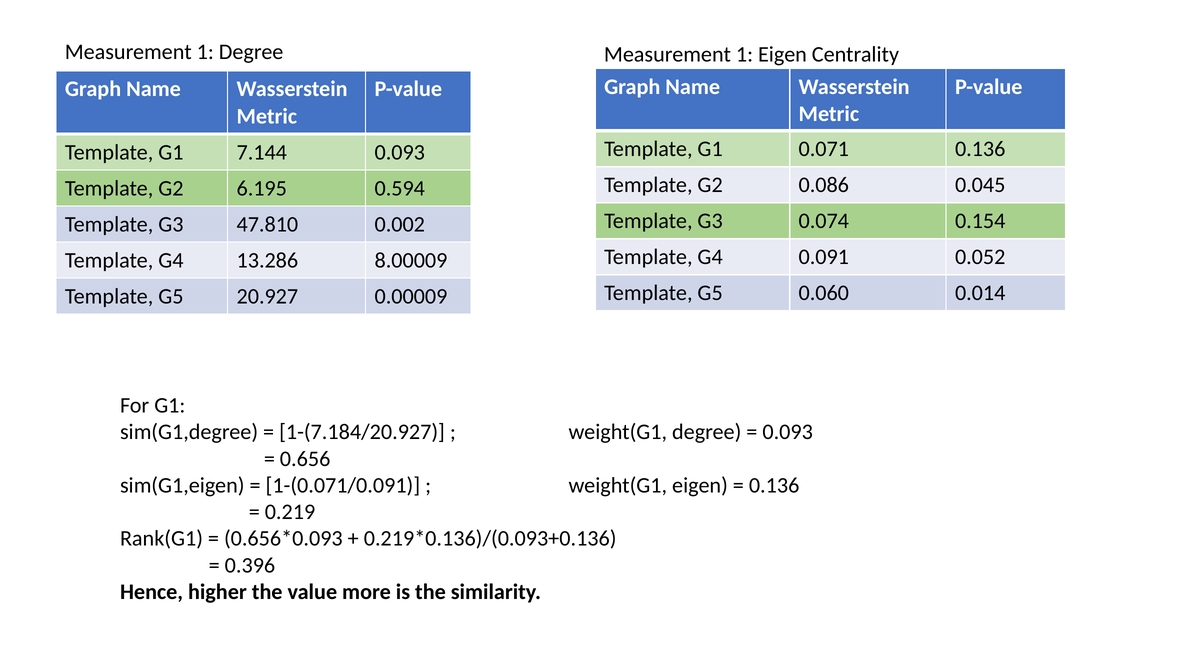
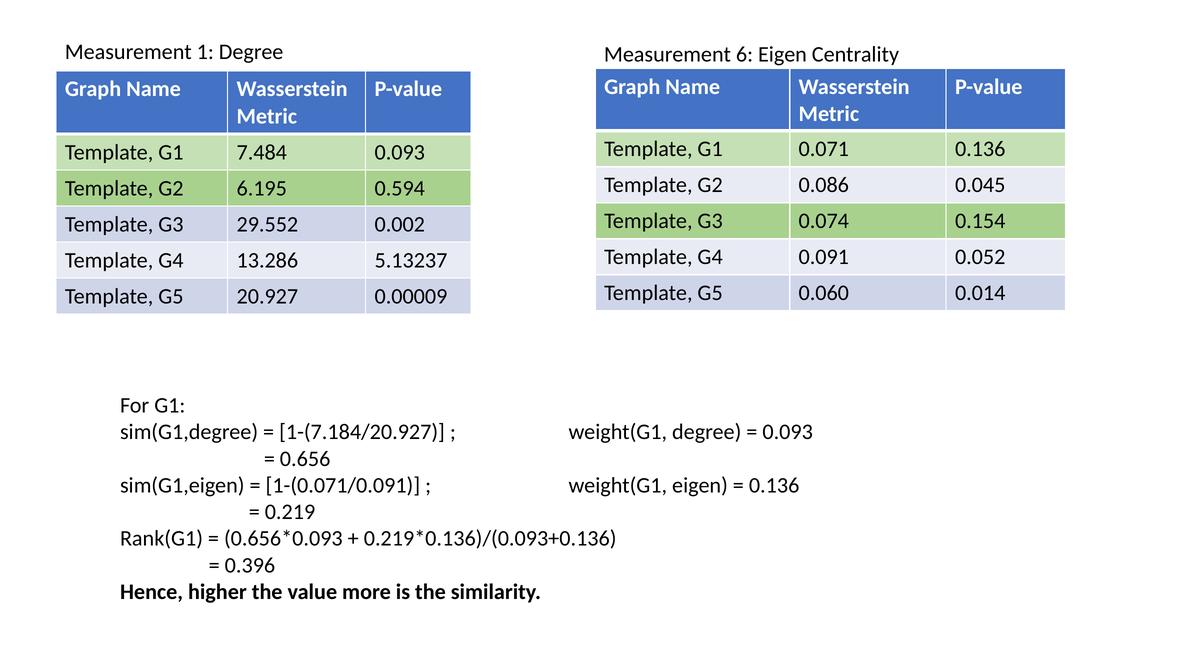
Degree Measurement 1: 1 -> 6 (744, 54)
7.144: 7.144 -> 7.484 (262, 152)
47.810: 47.810 -> 29.552 (267, 224)
8.00009: 8.00009 -> 5.13237 (411, 260)
